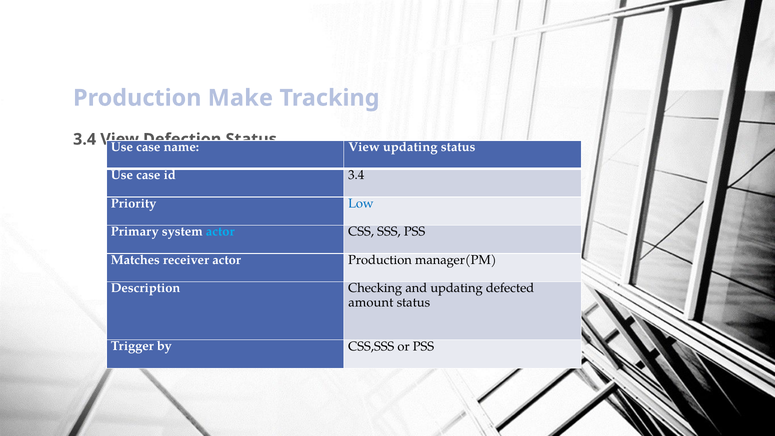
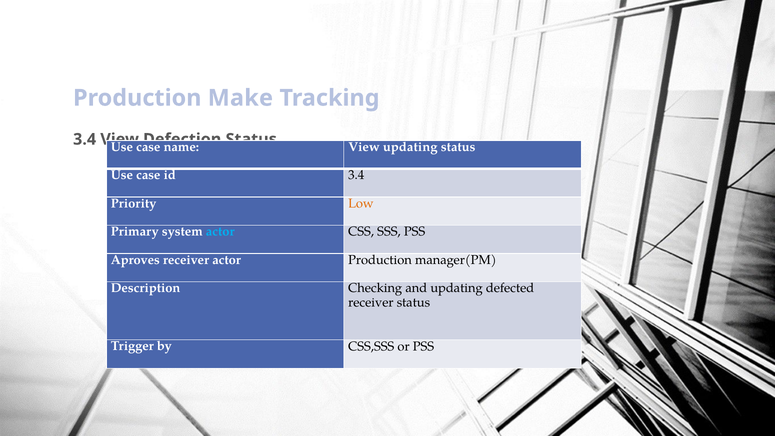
Low colour: blue -> orange (361, 203)
Matches: Matches -> Aproves (135, 260)
amount: amount -> receiver (371, 303)
